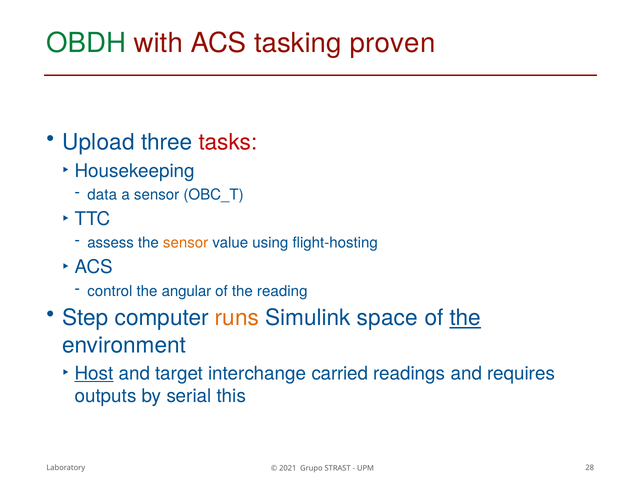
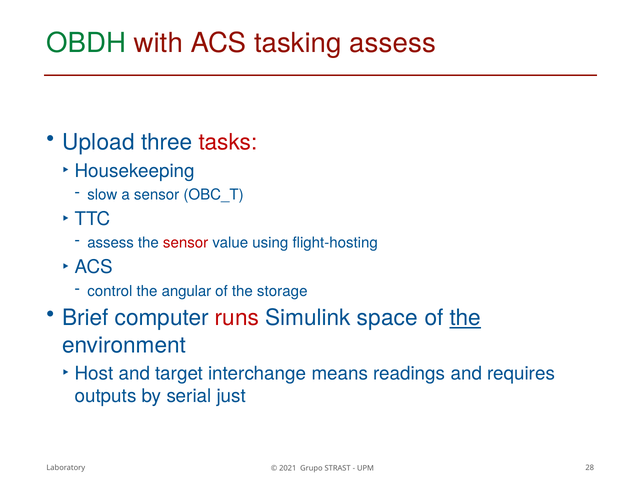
tasking proven: proven -> assess (393, 43)
data: data -> slow (102, 195)
sensor colour: orange -> red (186, 243)
reading: reading -> storage (282, 291)
Step: Step -> Brief (85, 318)
runs colour: orange -> red (237, 318)
Host underline: present -> none (94, 374)
carried: carried -> means (340, 374)
this: this -> just (231, 396)
